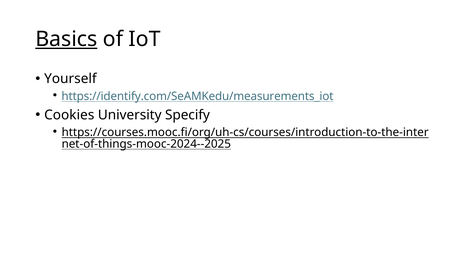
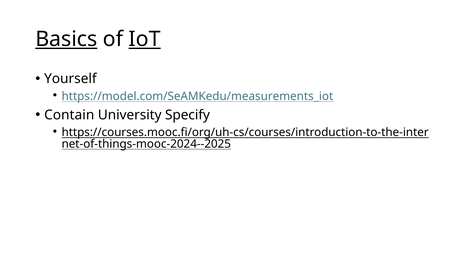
IoT underline: none -> present (145, 39)
https://identify.com/SeAMKedu/measurements_iot: https://identify.com/SeAMKedu/measurements_iot -> https://model.com/SeAMKedu/measurements_iot (197, 96)
Cookies: Cookies -> Contain (69, 115)
